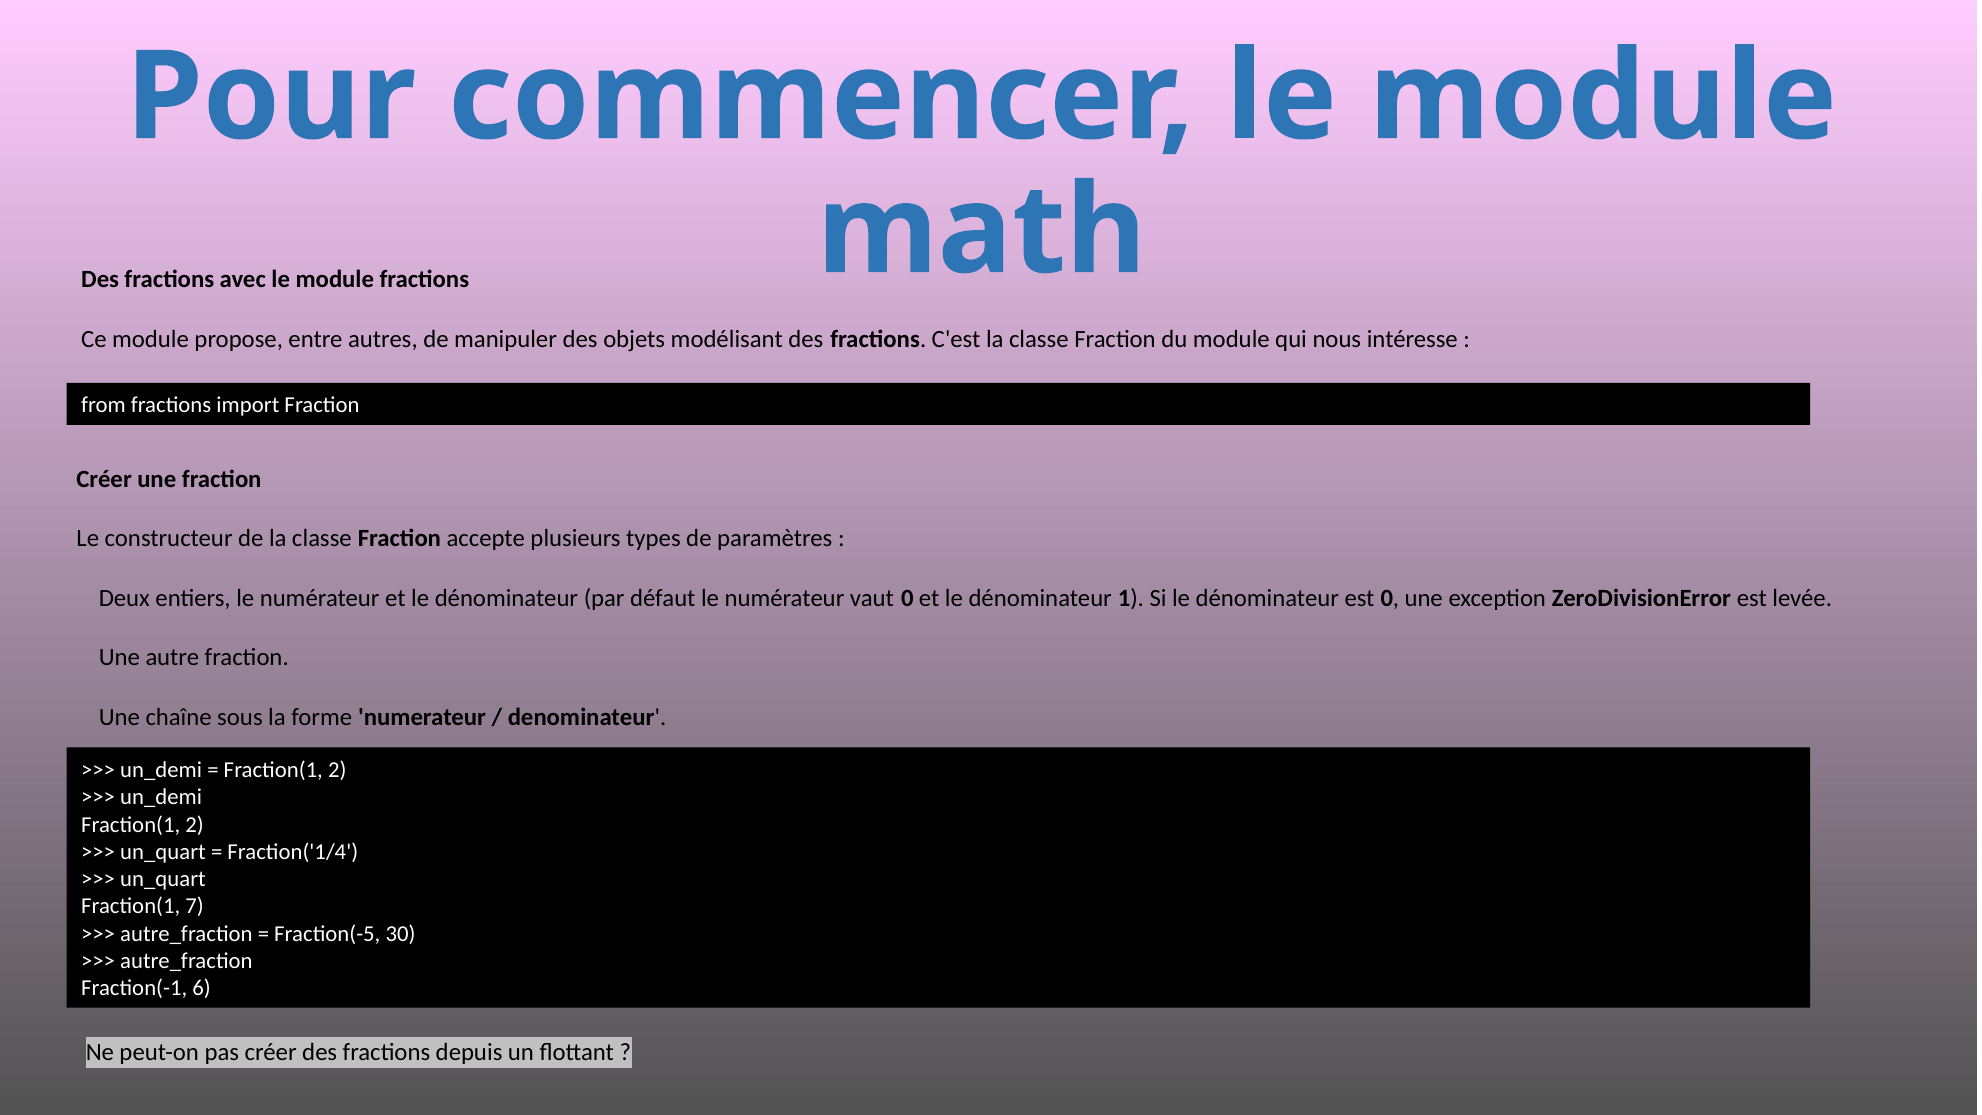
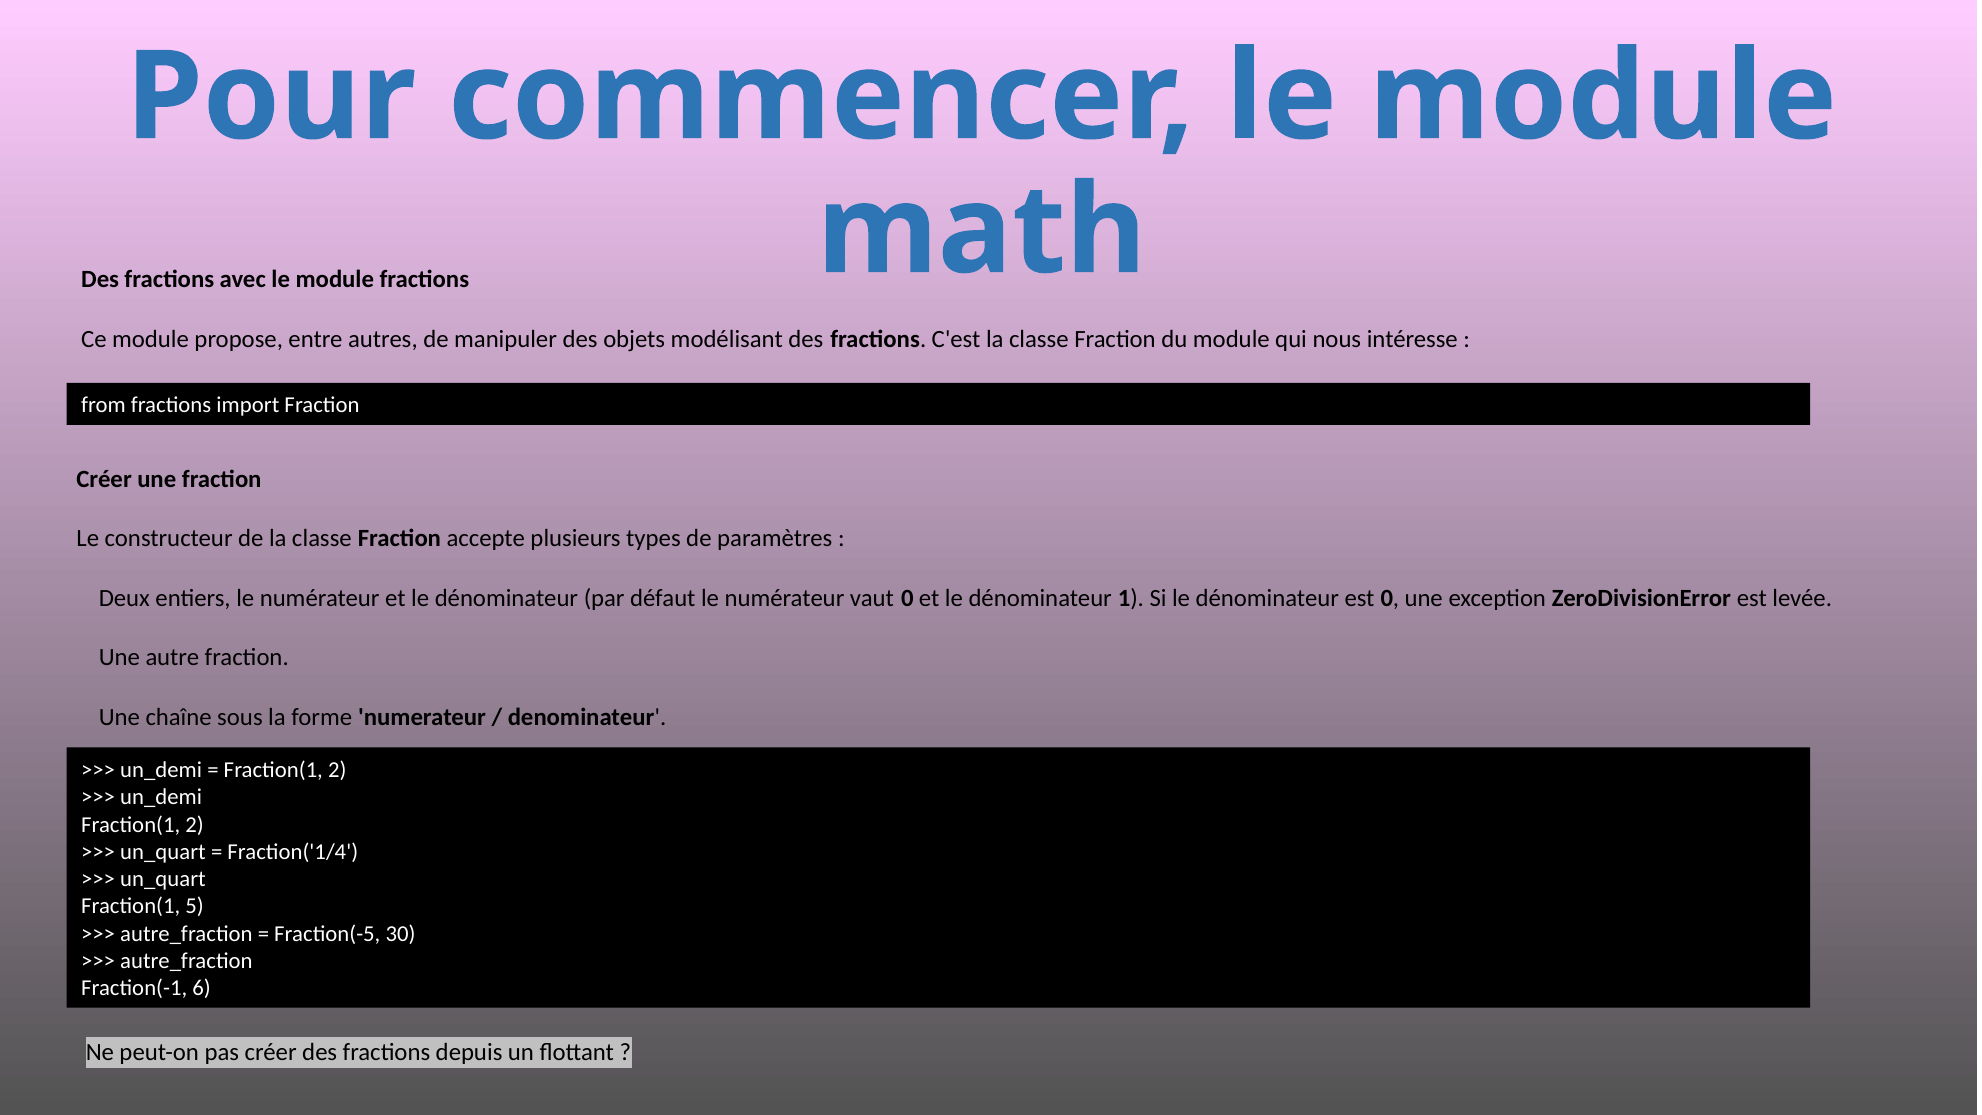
7: 7 -> 5 (195, 906)
